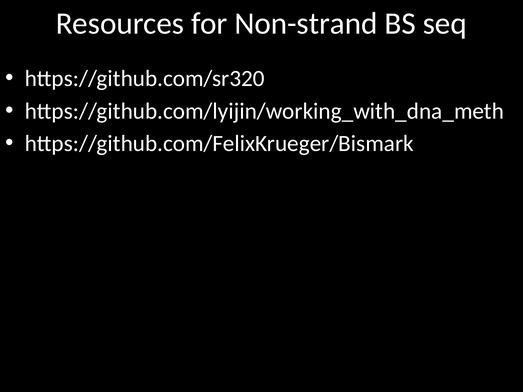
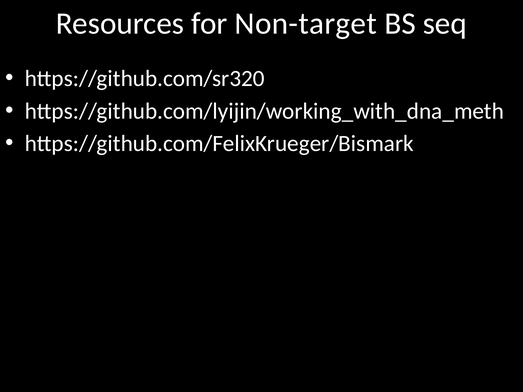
Non-strand: Non-strand -> Non-target (306, 24)
